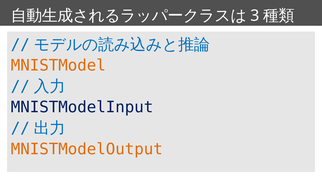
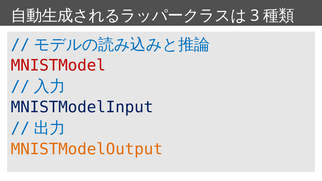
MNISTModel colour: orange -> red (58, 66)
